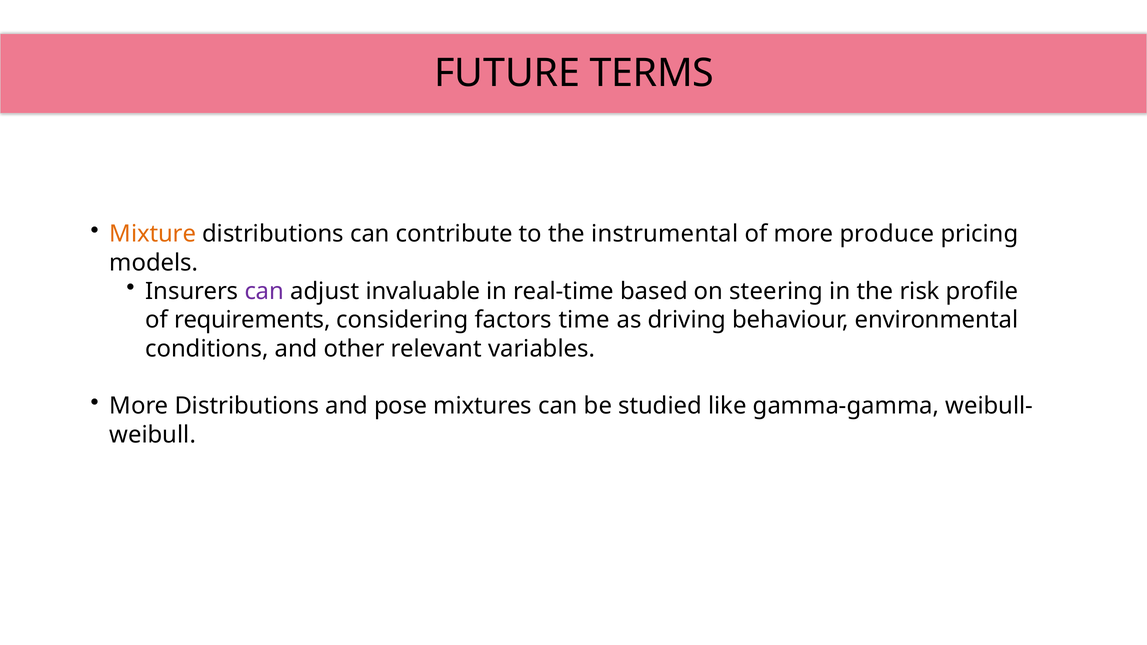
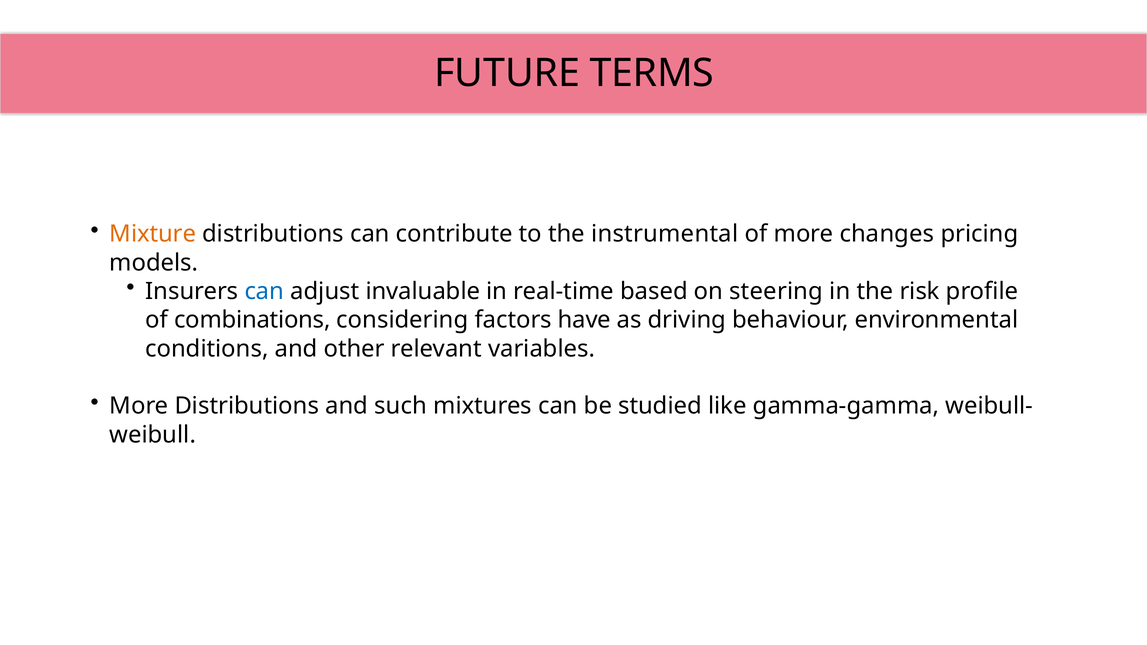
produce: produce -> changes (887, 234)
can colour: purple -> blue (264, 291)
requirements: requirements -> combinations (252, 320)
time: time -> have (584, 320)
pose: pose -> such (401, 406)
